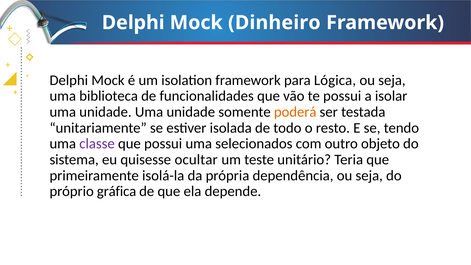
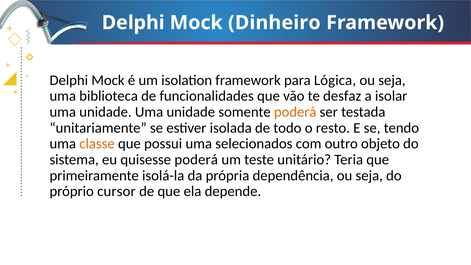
te possui: possui -> desfaz (342, 96)
classe colour: purple -> orange (97, 144)
quisesse ocultar: ocultar -> poderá (196, 160)
gráfica: gráfica -> cursor (116, 191)
